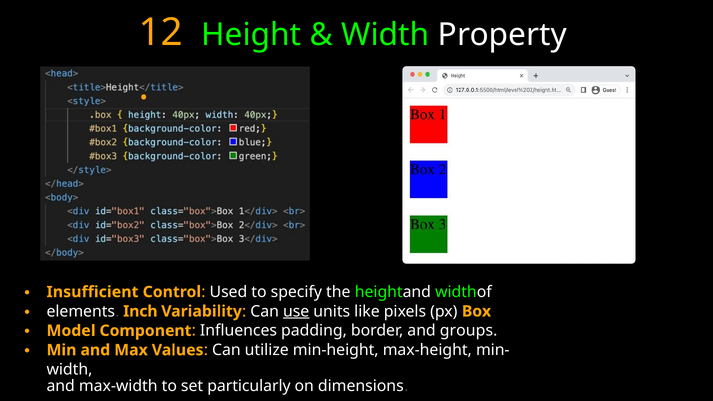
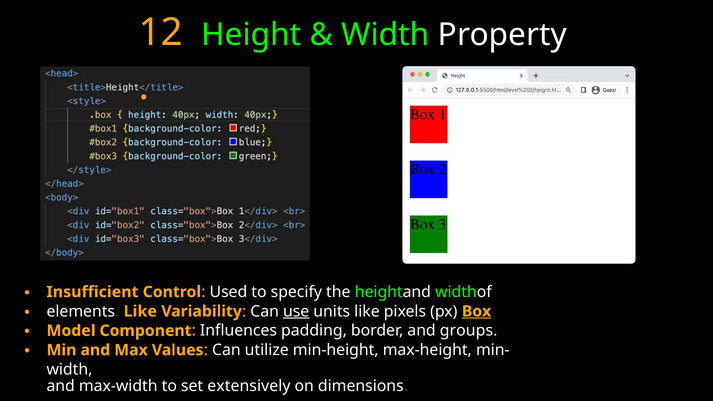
elements Inch: Inch -> Like (140, 311)
Box underline: none -> present (477, 311)
particularly: particularly -> extensively (249, 386)
